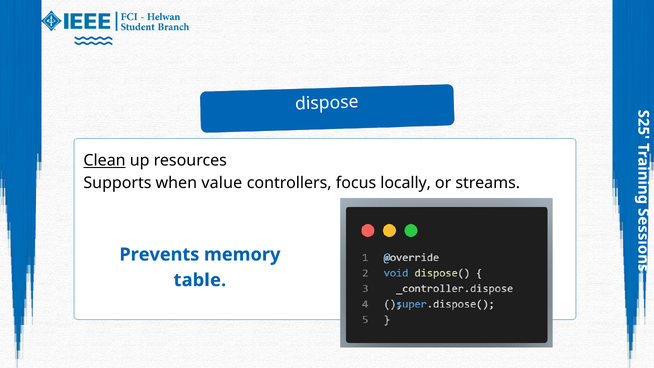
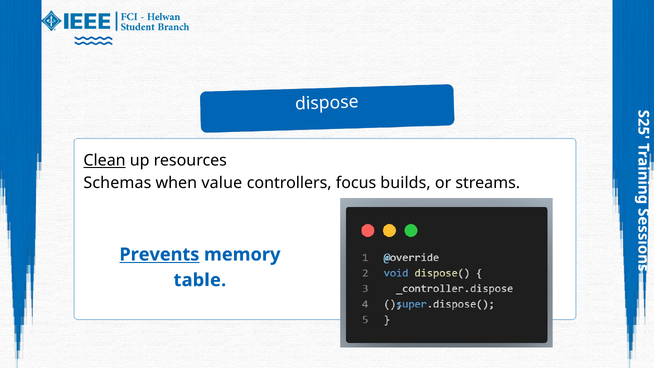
Supports: Supports -> Schemas (117, 183)
locally: locally -> builds (406, 183)
Prevents underline: none -> present (159, 254)
